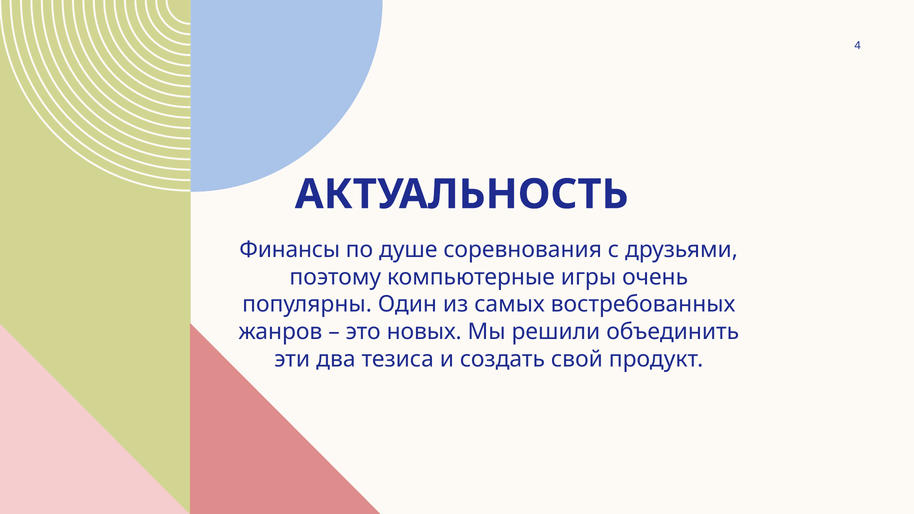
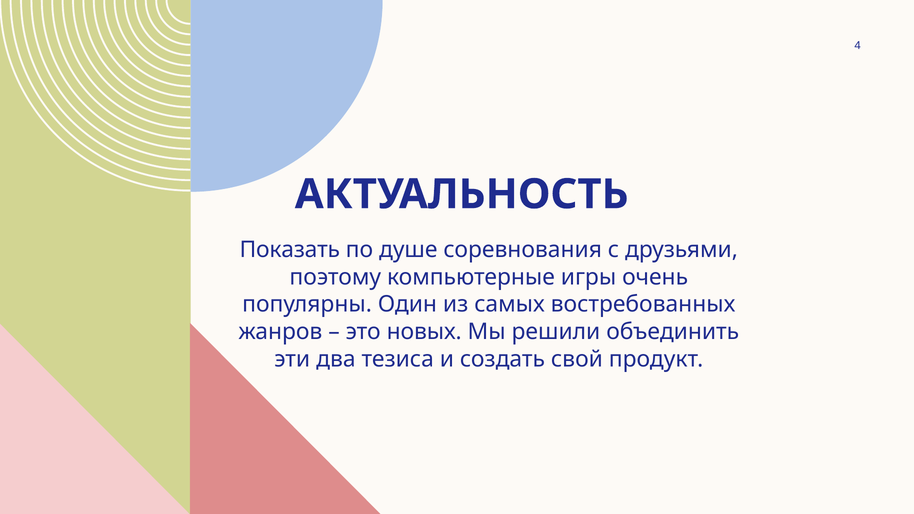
Финансы: Финансы -> Показать (290, 250)
